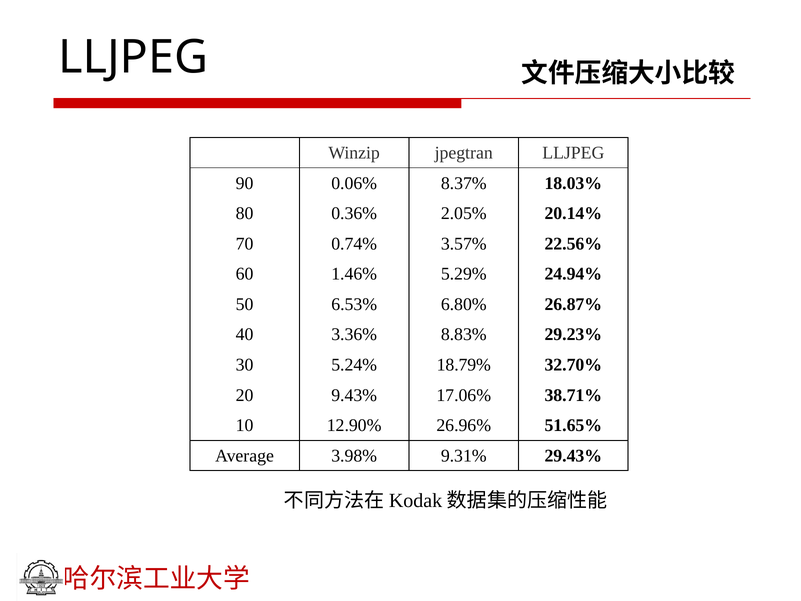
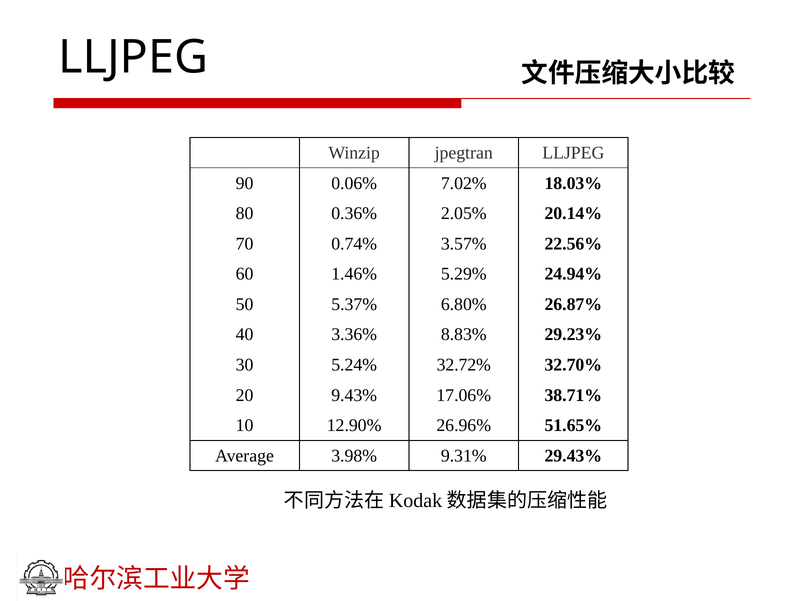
8.37%: 8.37% -> 7.02% (464, 183)
6.53%: 6.53% -> 5.37% (354, 304)
18.79%: 18.79% -> 32.72% (464, 365)
